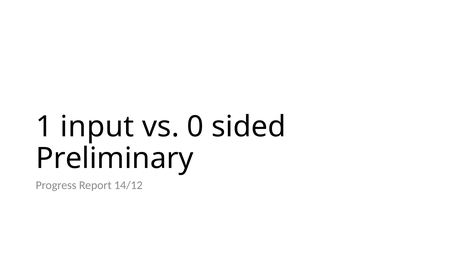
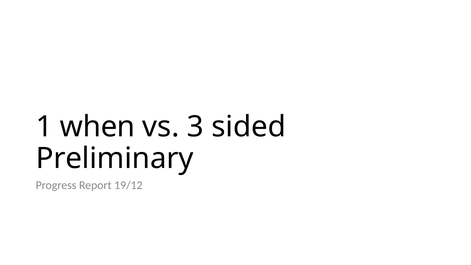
input: input -> when (98, 127)
0: 0 -> 3 (195, 127)
14/12: 14/12 -> 19/12 (128, 185)
